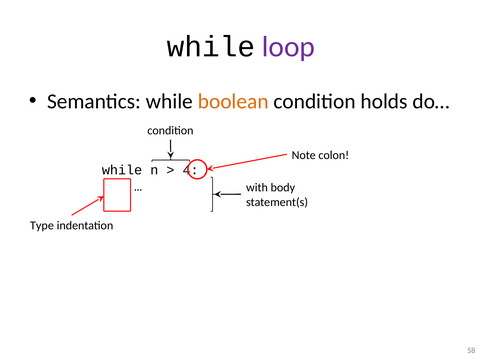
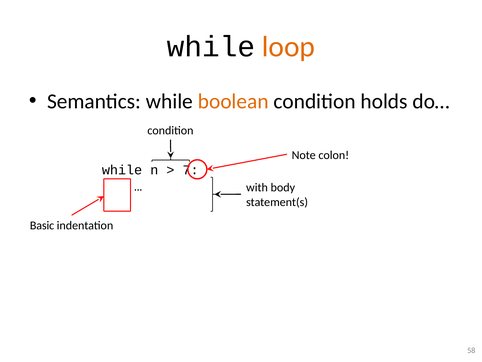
loop colour: purple -> orange (288, 47)
4: 4 -> 7 (191, 170)
Type: Type -> Basic (42, 225)
